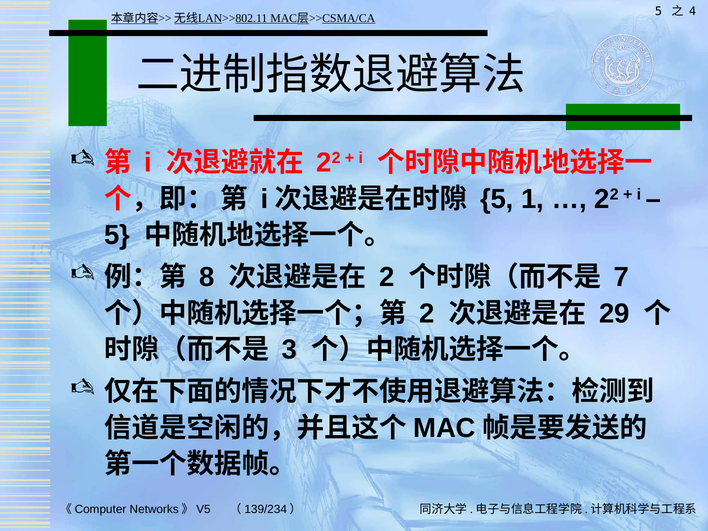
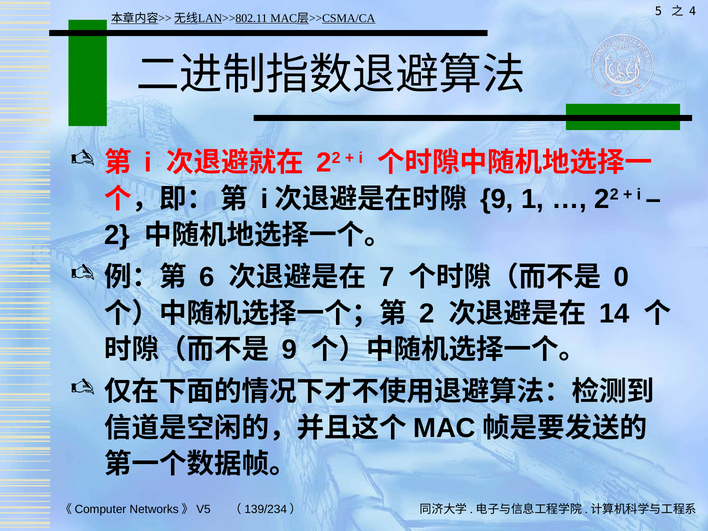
5: 5 -> 9 (497, 199)
5: 5 -> 2 (117, 235)
8: 8 -> 6 (207, 277)
2: 2 -> 7 (387, 277)
7: 7 -> 0 (621, 277)
29: 29 -> 14 (614, 313)
3: 3 -> 9 (290, 350)
